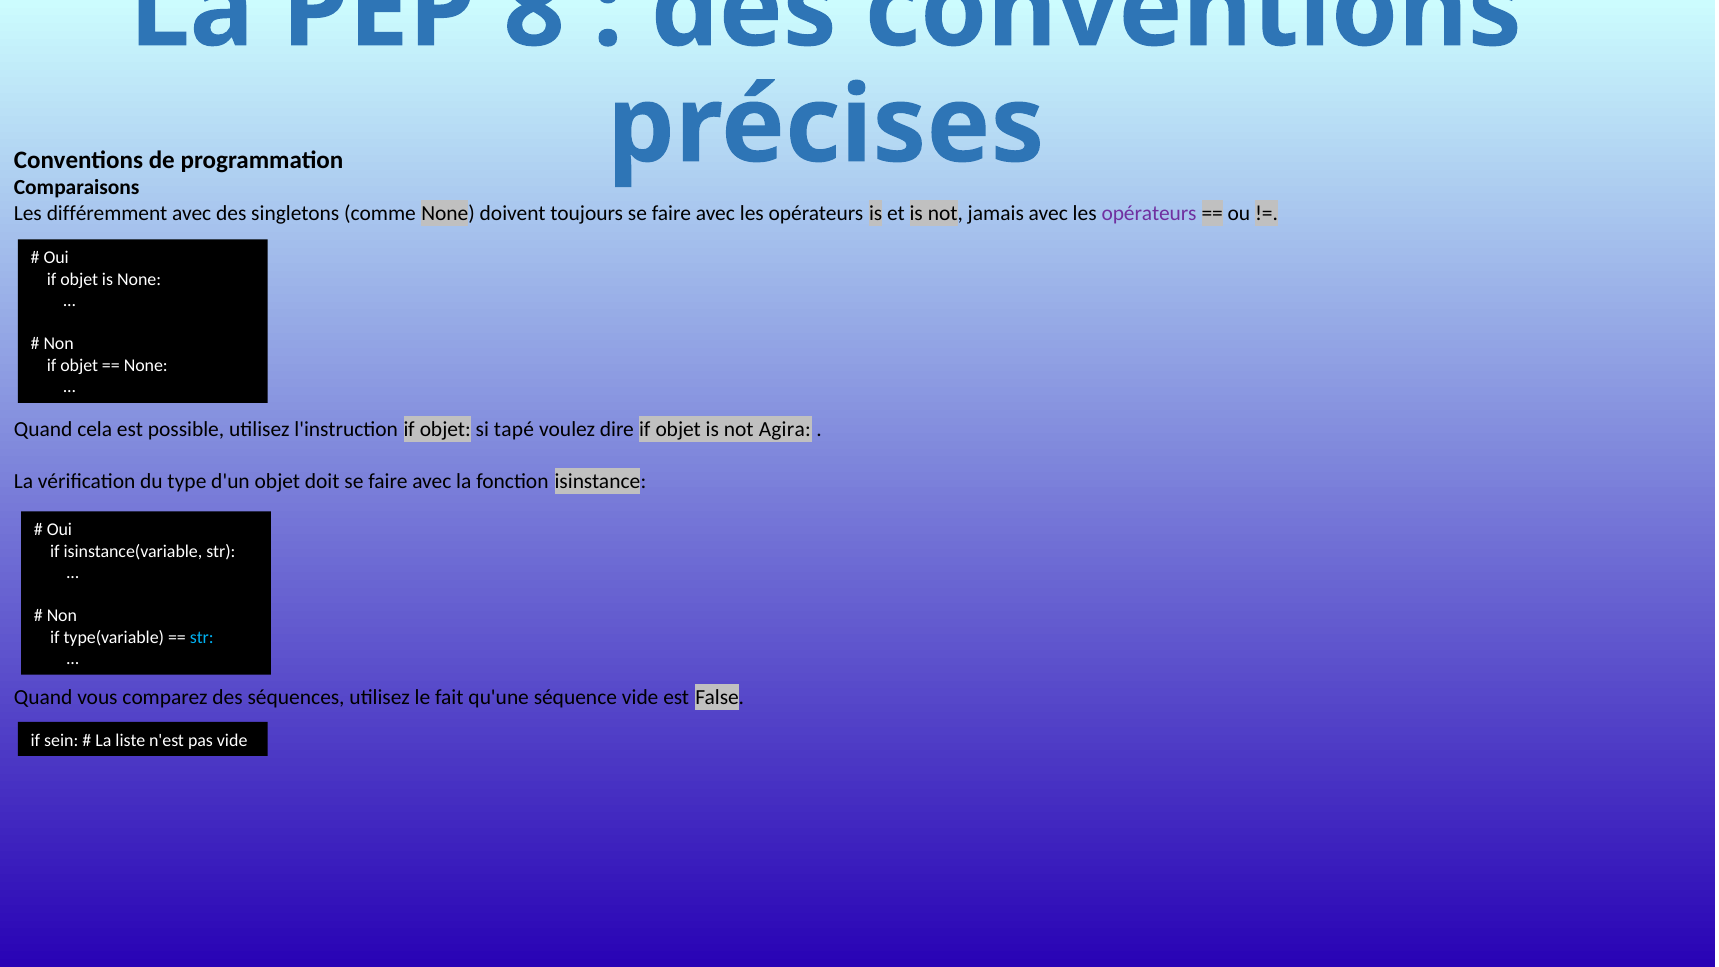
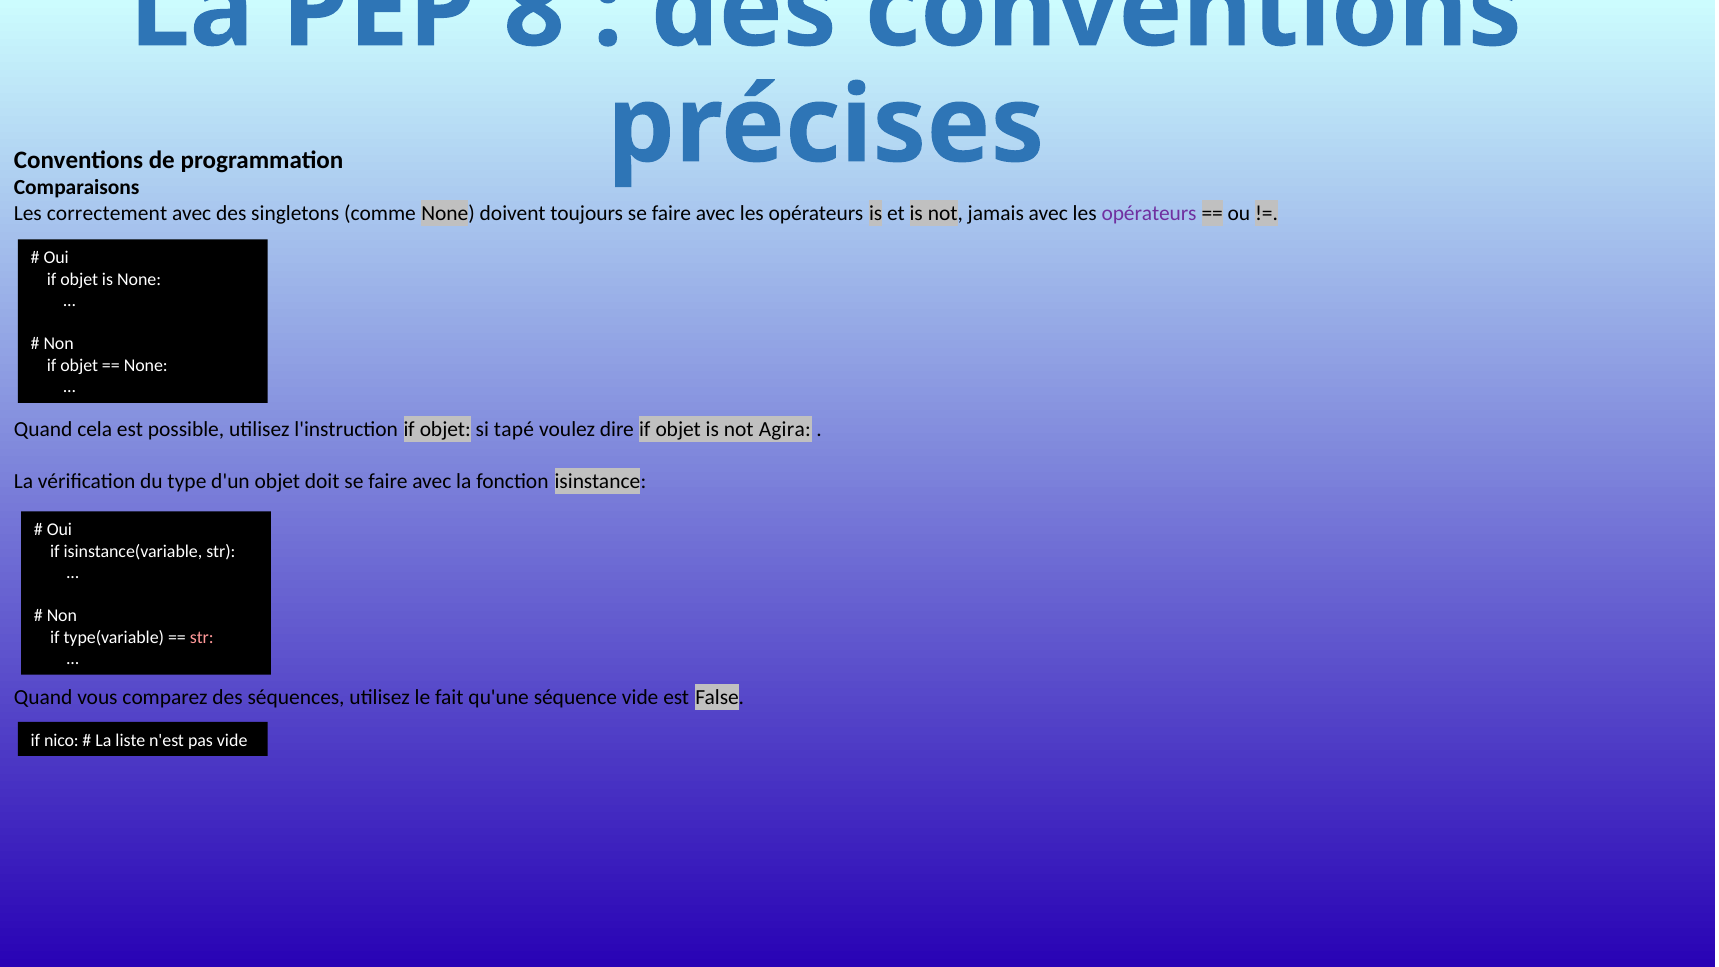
différemment: différemment -> correctement (107, 214)
str colour: light blue -> pink (202, 637)
sein: sein -> nico (61, 740)
